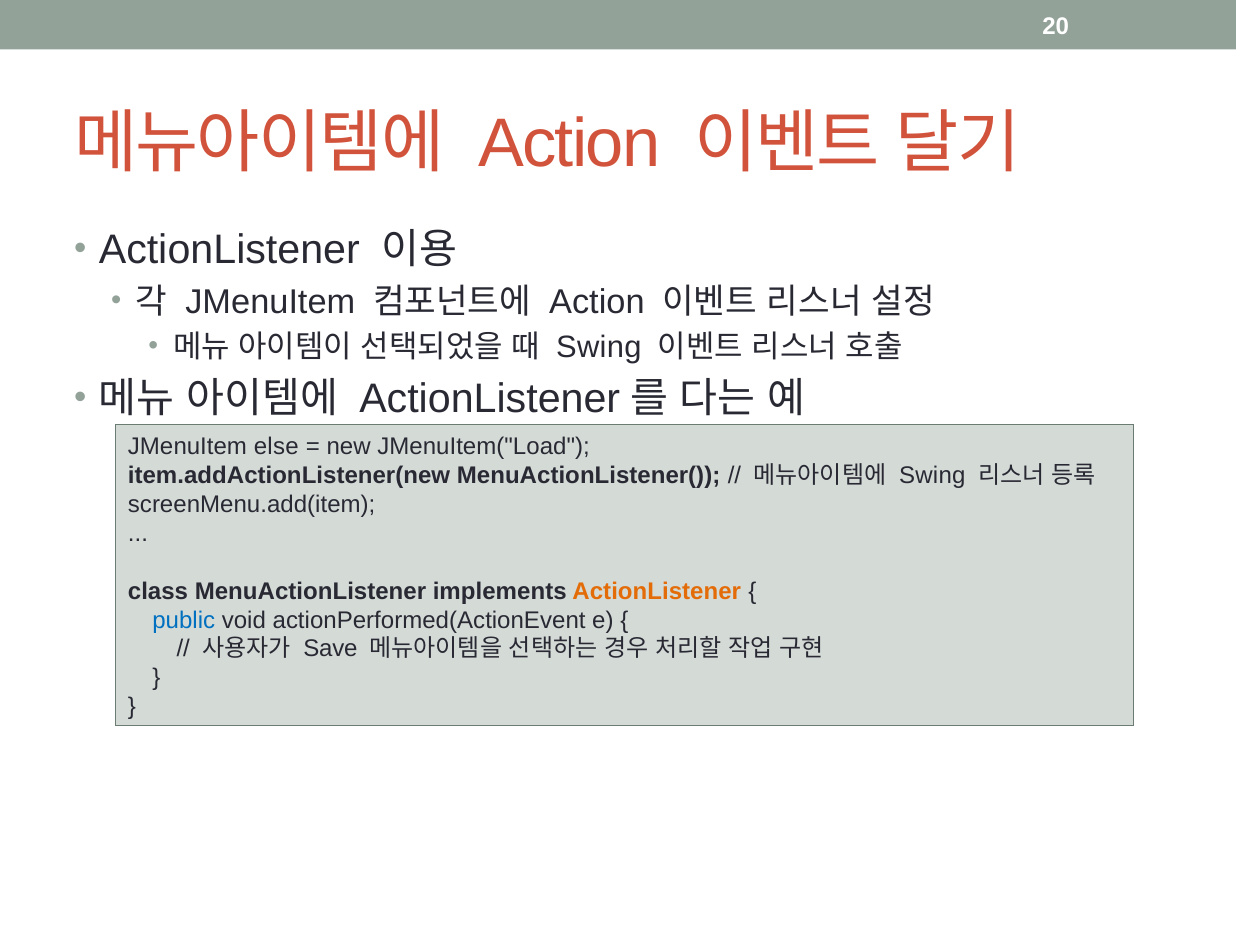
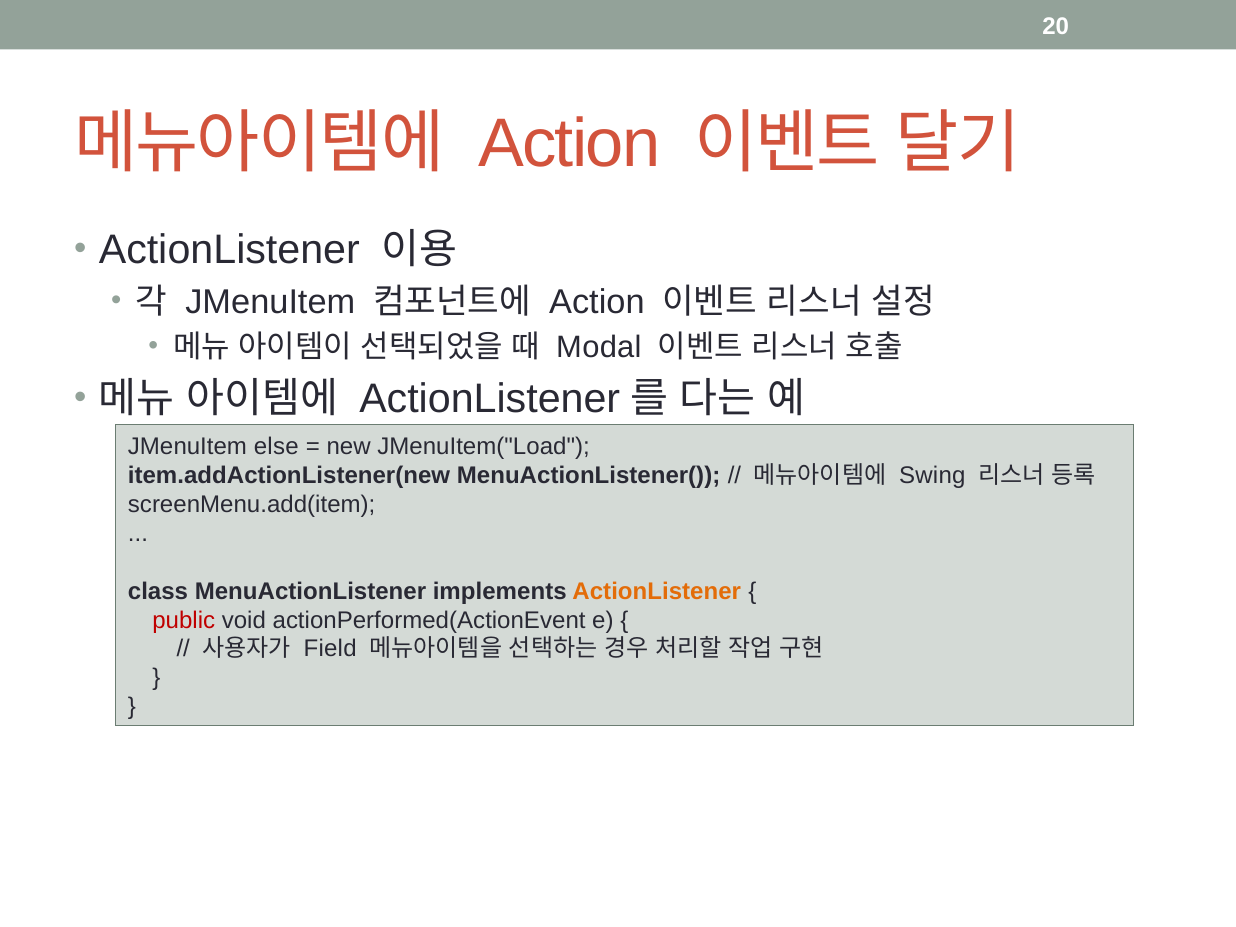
Swing: Swing -> Modal (599, 347)
public colour: blue -> red (184, 620)
Save: Save -> Field (330, 649)
